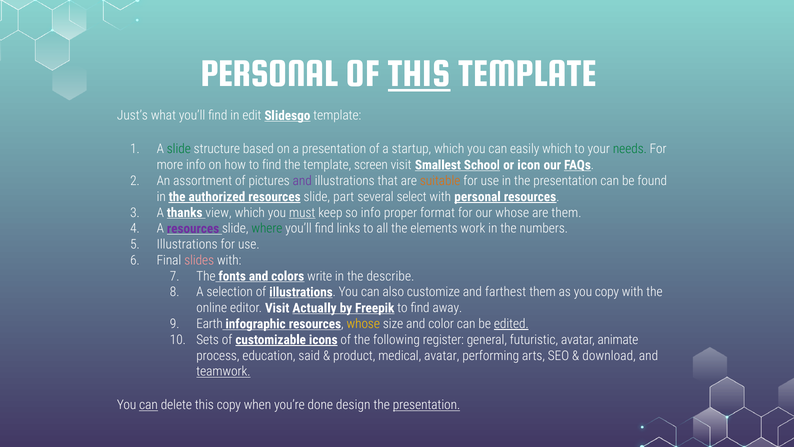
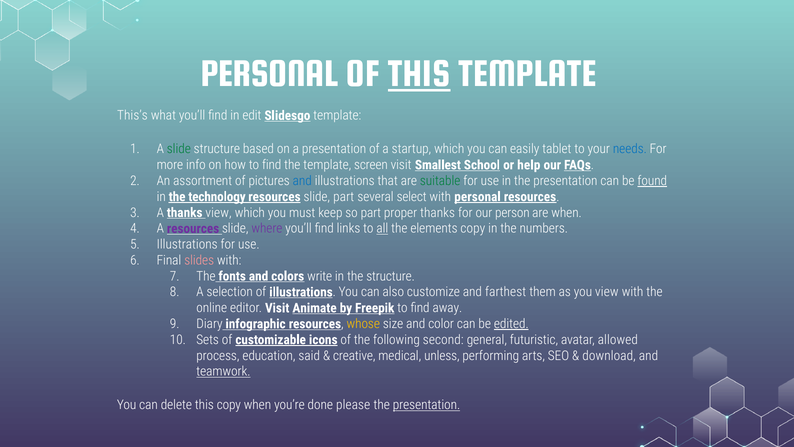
Just’s: Just’s -> This’s (132, 115)
easily which: which -> tablet (557, 149)
needs colour: green -> blue (630, 149)
icon: icon -> help (529, 165)
and colour: purple -> blue (302, 181)
suitable colour: orange -> green (440, 181)
found underline: none -> present (652, 181)
authorized: authorized -> technology (217, 197)
must underline: present -> none (302, 212)
so info: info -> part (371, 212)
proper format: format -> thanks (438, 212)
our whose: whose -> person (512, 212)
are them: them -> when (567, 212)
where colour: green -> purple (267, 228)
all underline: none -> present (382, 228)
elements work: work -> copy (473, 228)
the describe: describe -> structure (391, 276)
you copy: copy -> view (607, 292)
Actually: Actually -> Animate (315, 308)
Earth: Earth -> Diary (209, 324)
register: register -> second (443, 340)
animate: animate -> allowed (618, 340)
product: product -> creative (354, 355)
medical avatar: avatar -> unless (442, 355)
can underline: present -> none (148, 405)
design: design -> please (353, 405)
